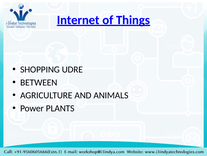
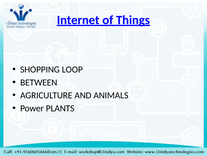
UDRE: UDRE -> LOOP (72, 69)
